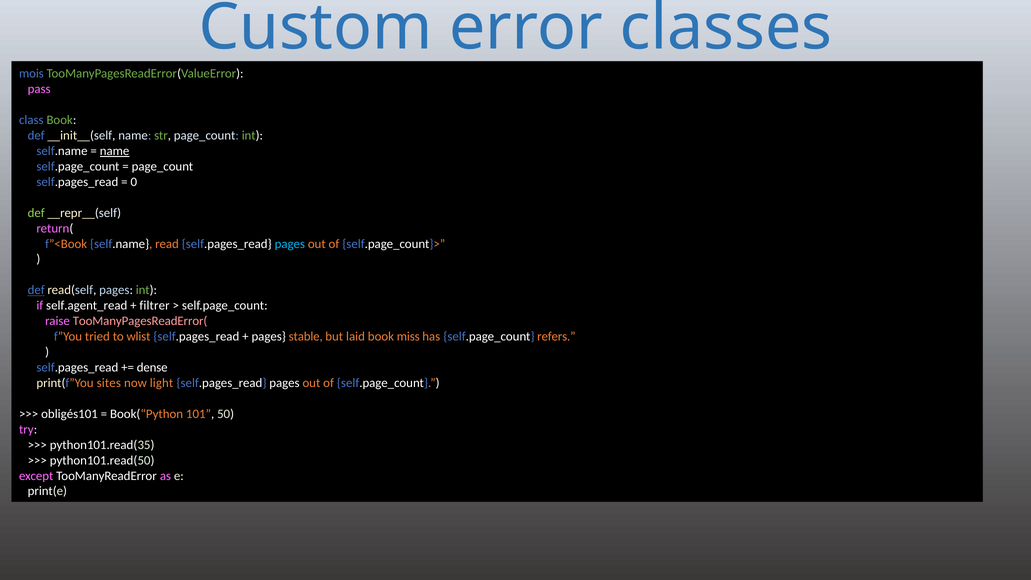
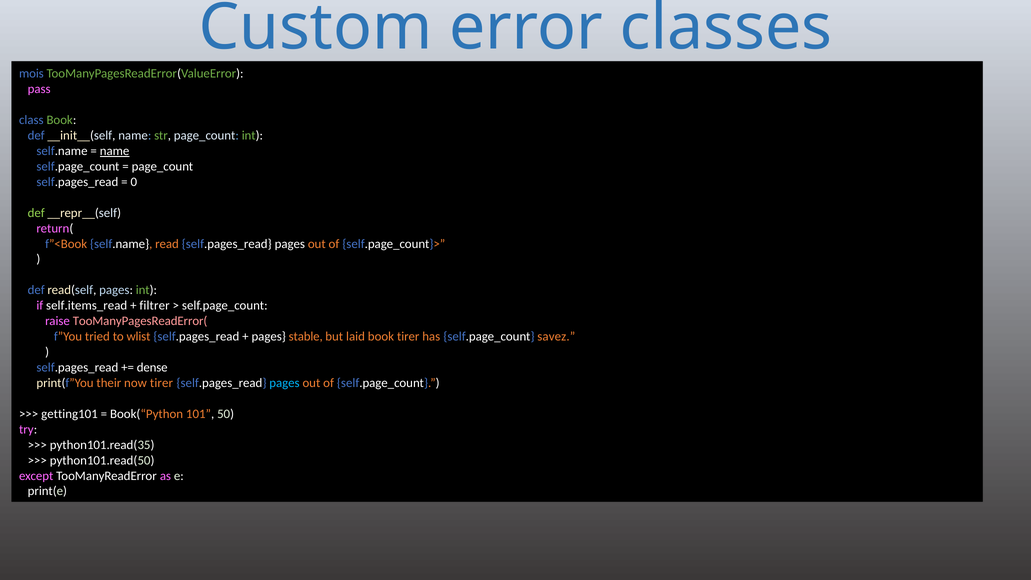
pages colour: light blue -> white (290, 244)
def underline: present -> none (36, 290)
self.agent_read: self.agent_read -> self.items_read (87, 306)
book miss: miss -> tirer (408, 337)
refers: refers -> savez (556, 337)
sites: sites -> their (109, 383)
now light: light -> tirer (162, 383)
pages colour: white -> light blue (284, 383)
obligés101: obligés101 -> getting101 (69, 414)
